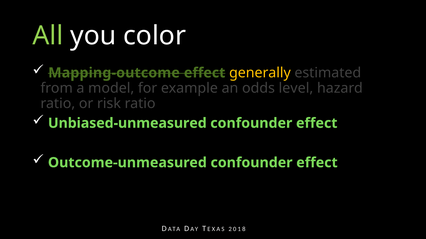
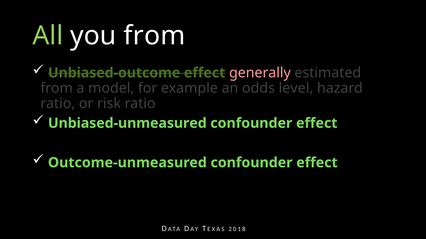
you color: color -> from (155, 36)
Mapping-outcome: Mapping-outcome -> Unbiased-outcome (114, 73)
generally colour: yellow -> pink (260, 73)
